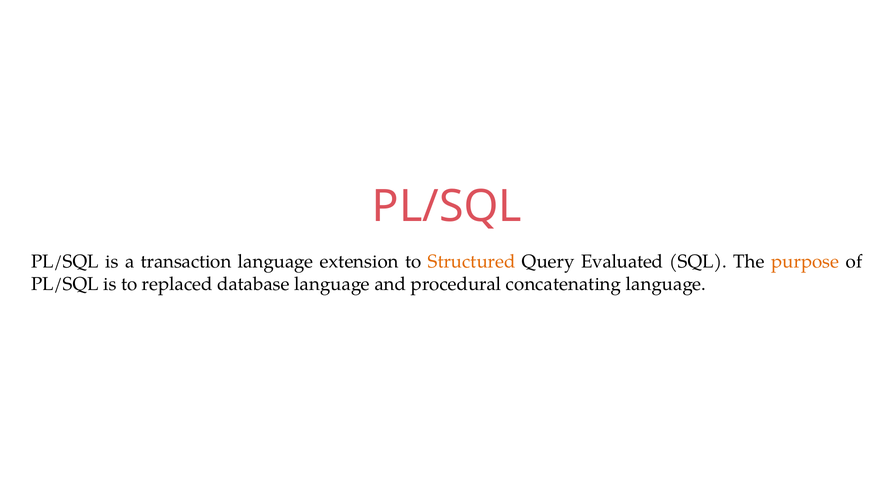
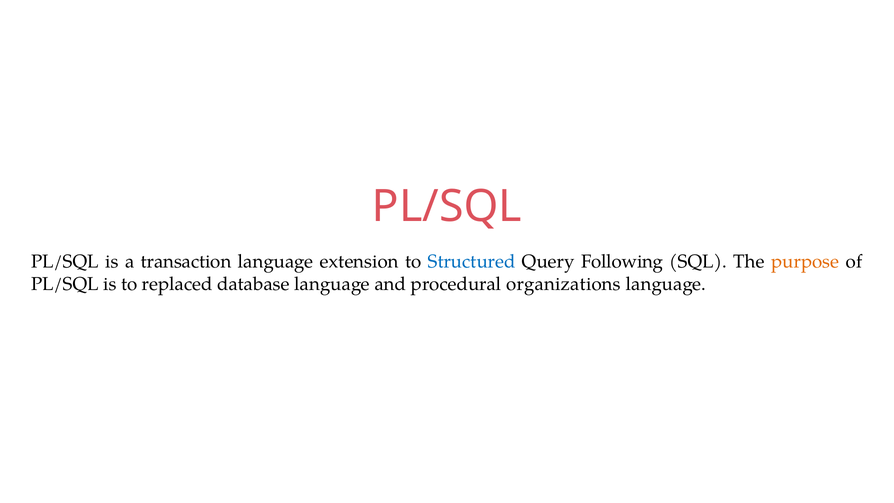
Structured colour: orange -> blue (472, 262)
Evaluated: Evaluated -> Following (622, 262)
concatenating: concatenating -> organizations (564, 284)
